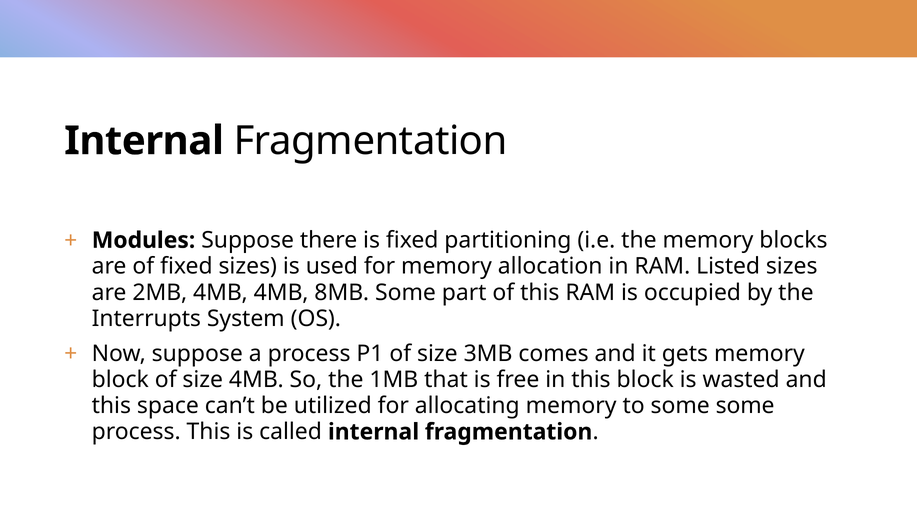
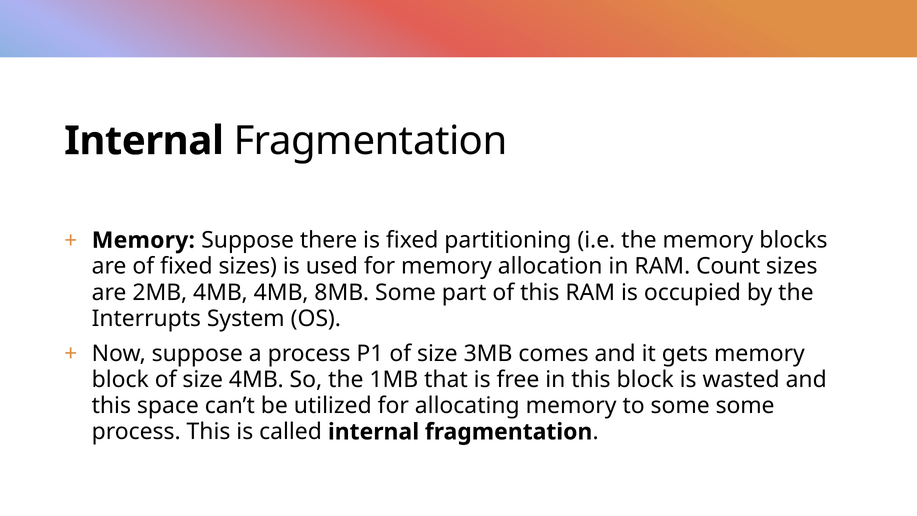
Modules: Modules -> Memory (143, 240)
Listed: Listed -> Count (728, 266)
